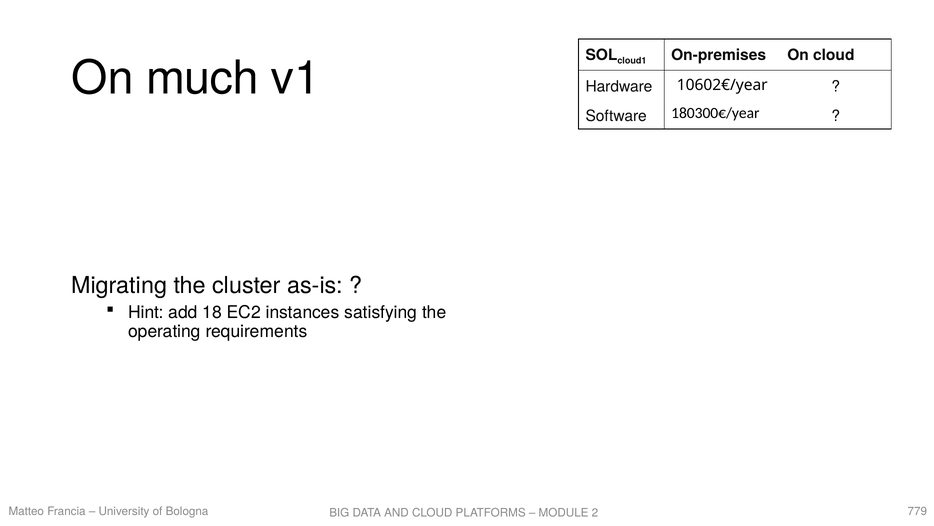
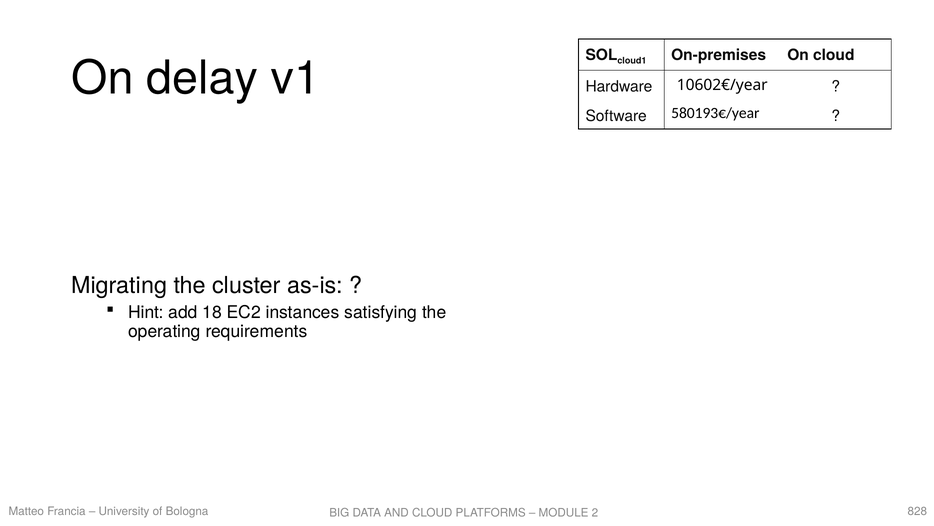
much: much -> delay (202, 78)
180300€/year: 180300€/year -> 580193€/year (715, 113)
779: 779 -> 828 (917, 511)
